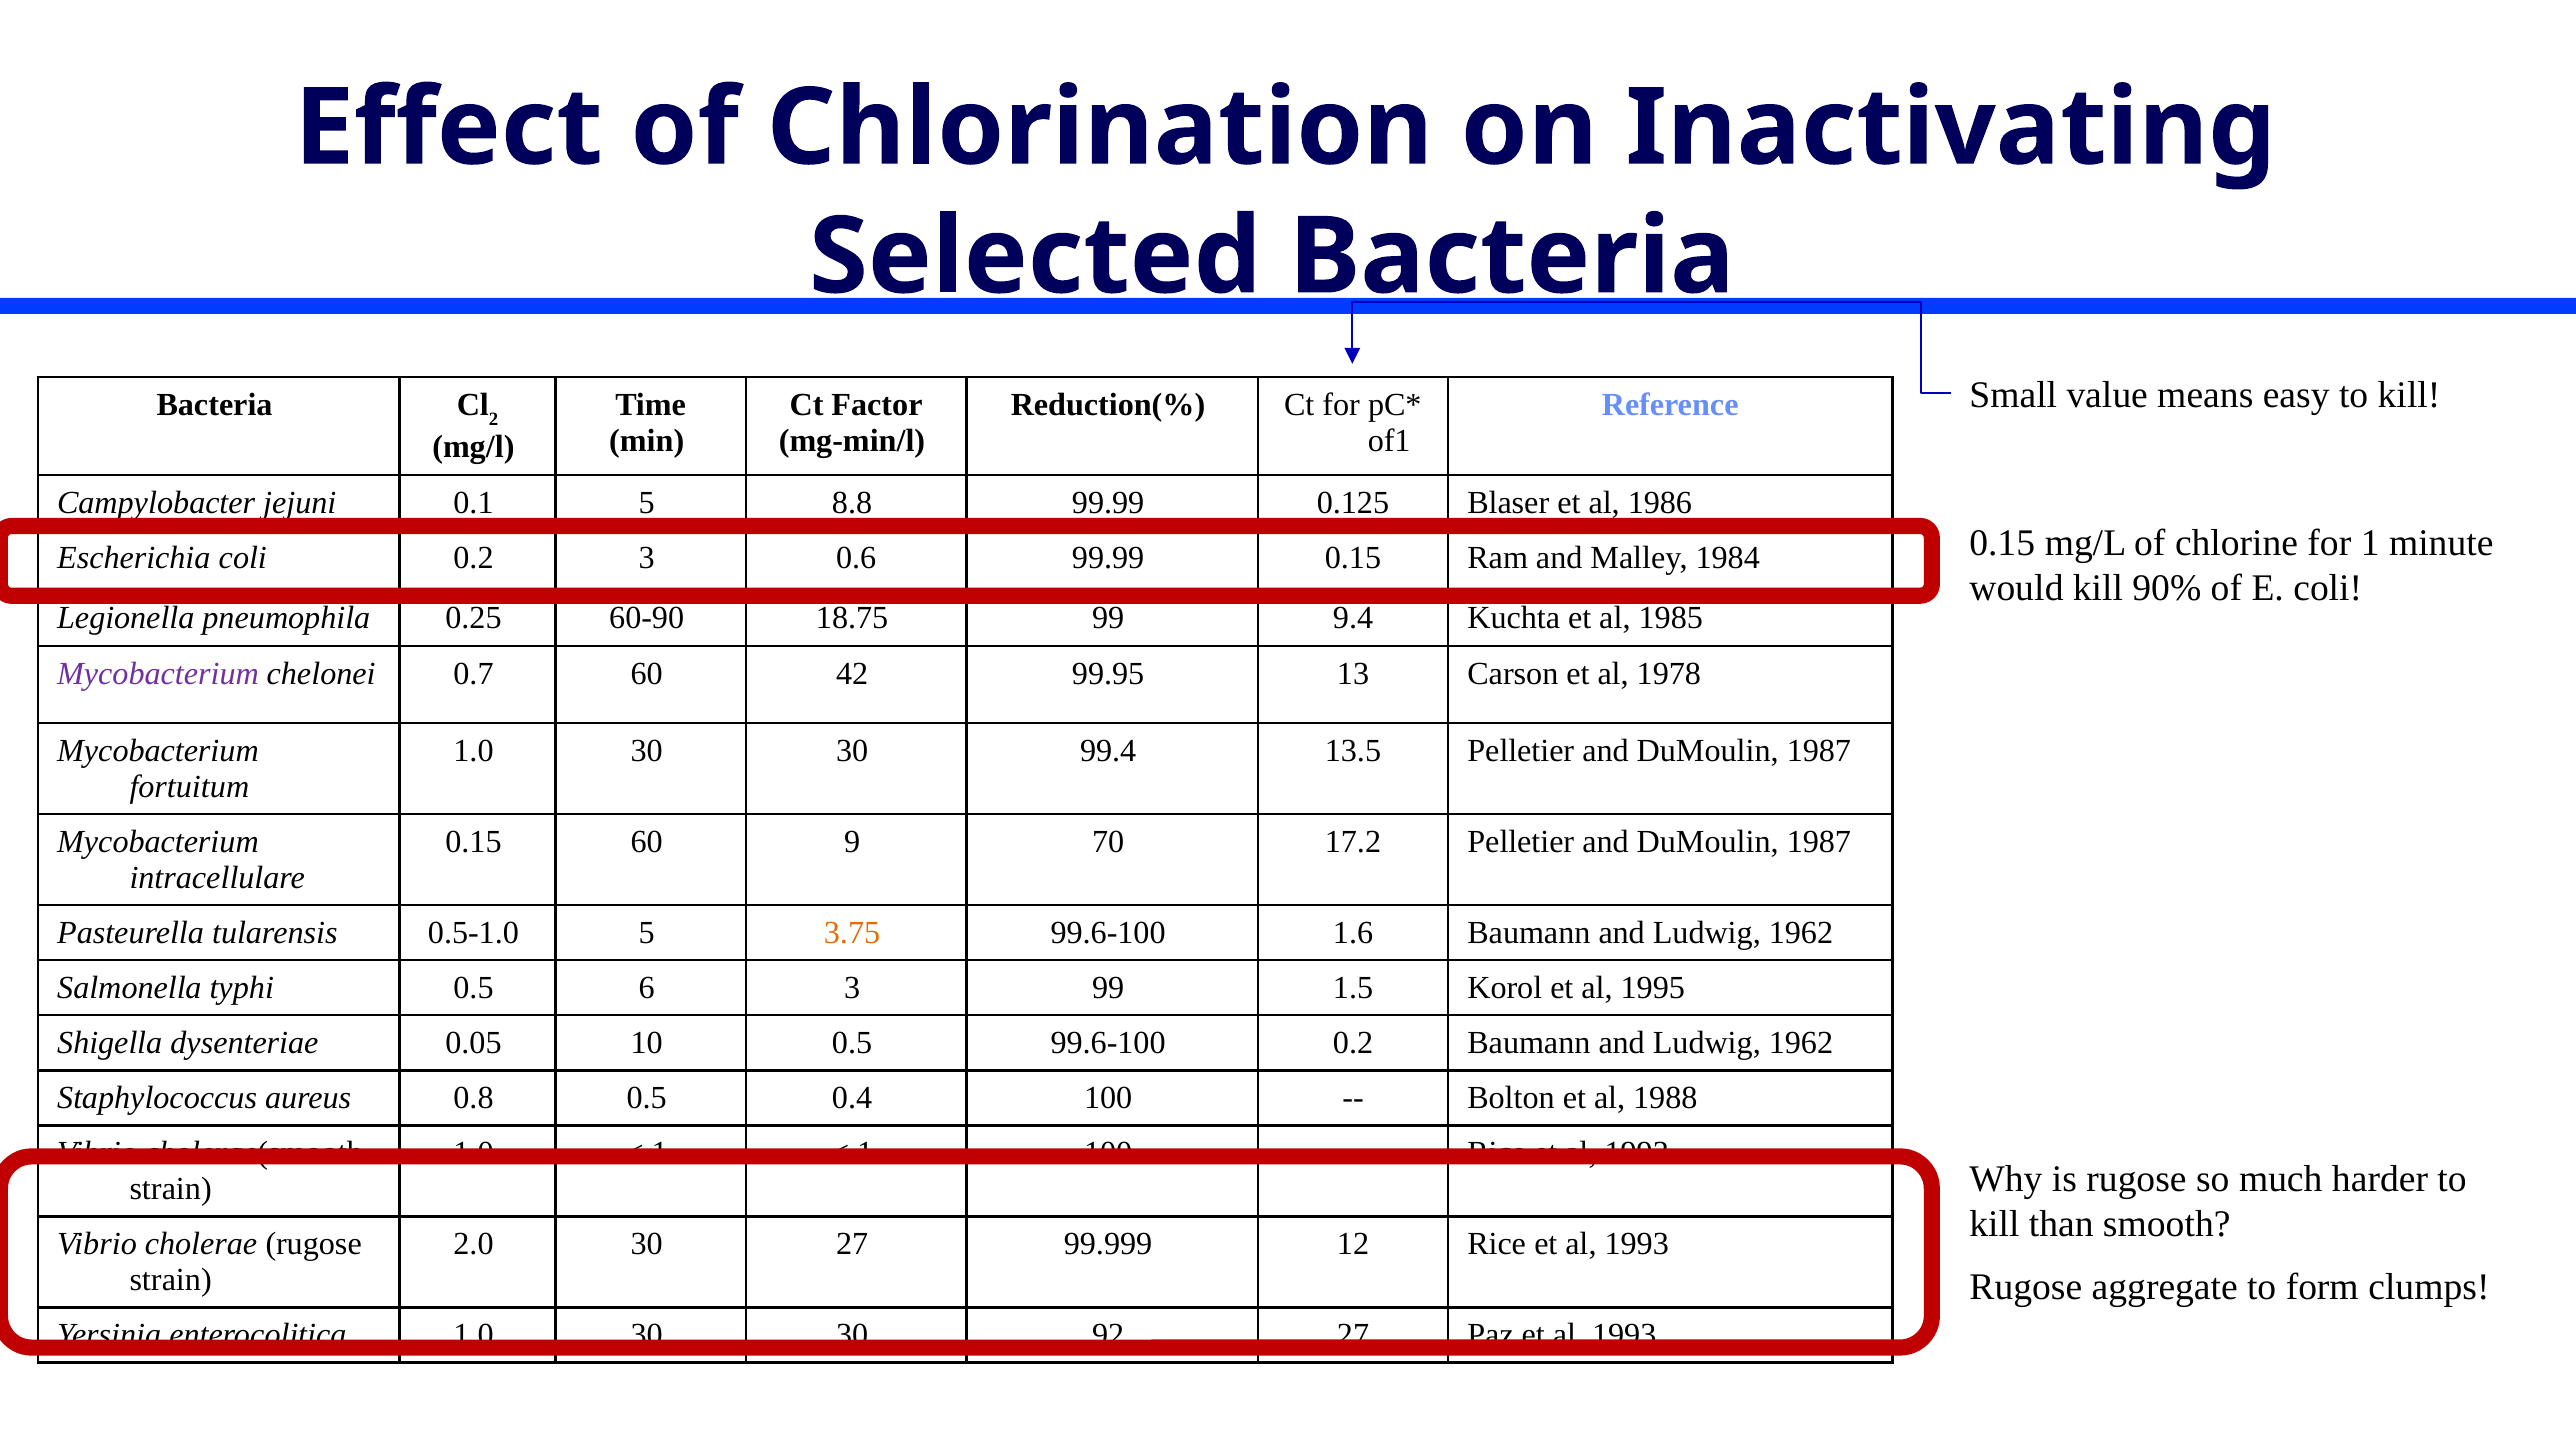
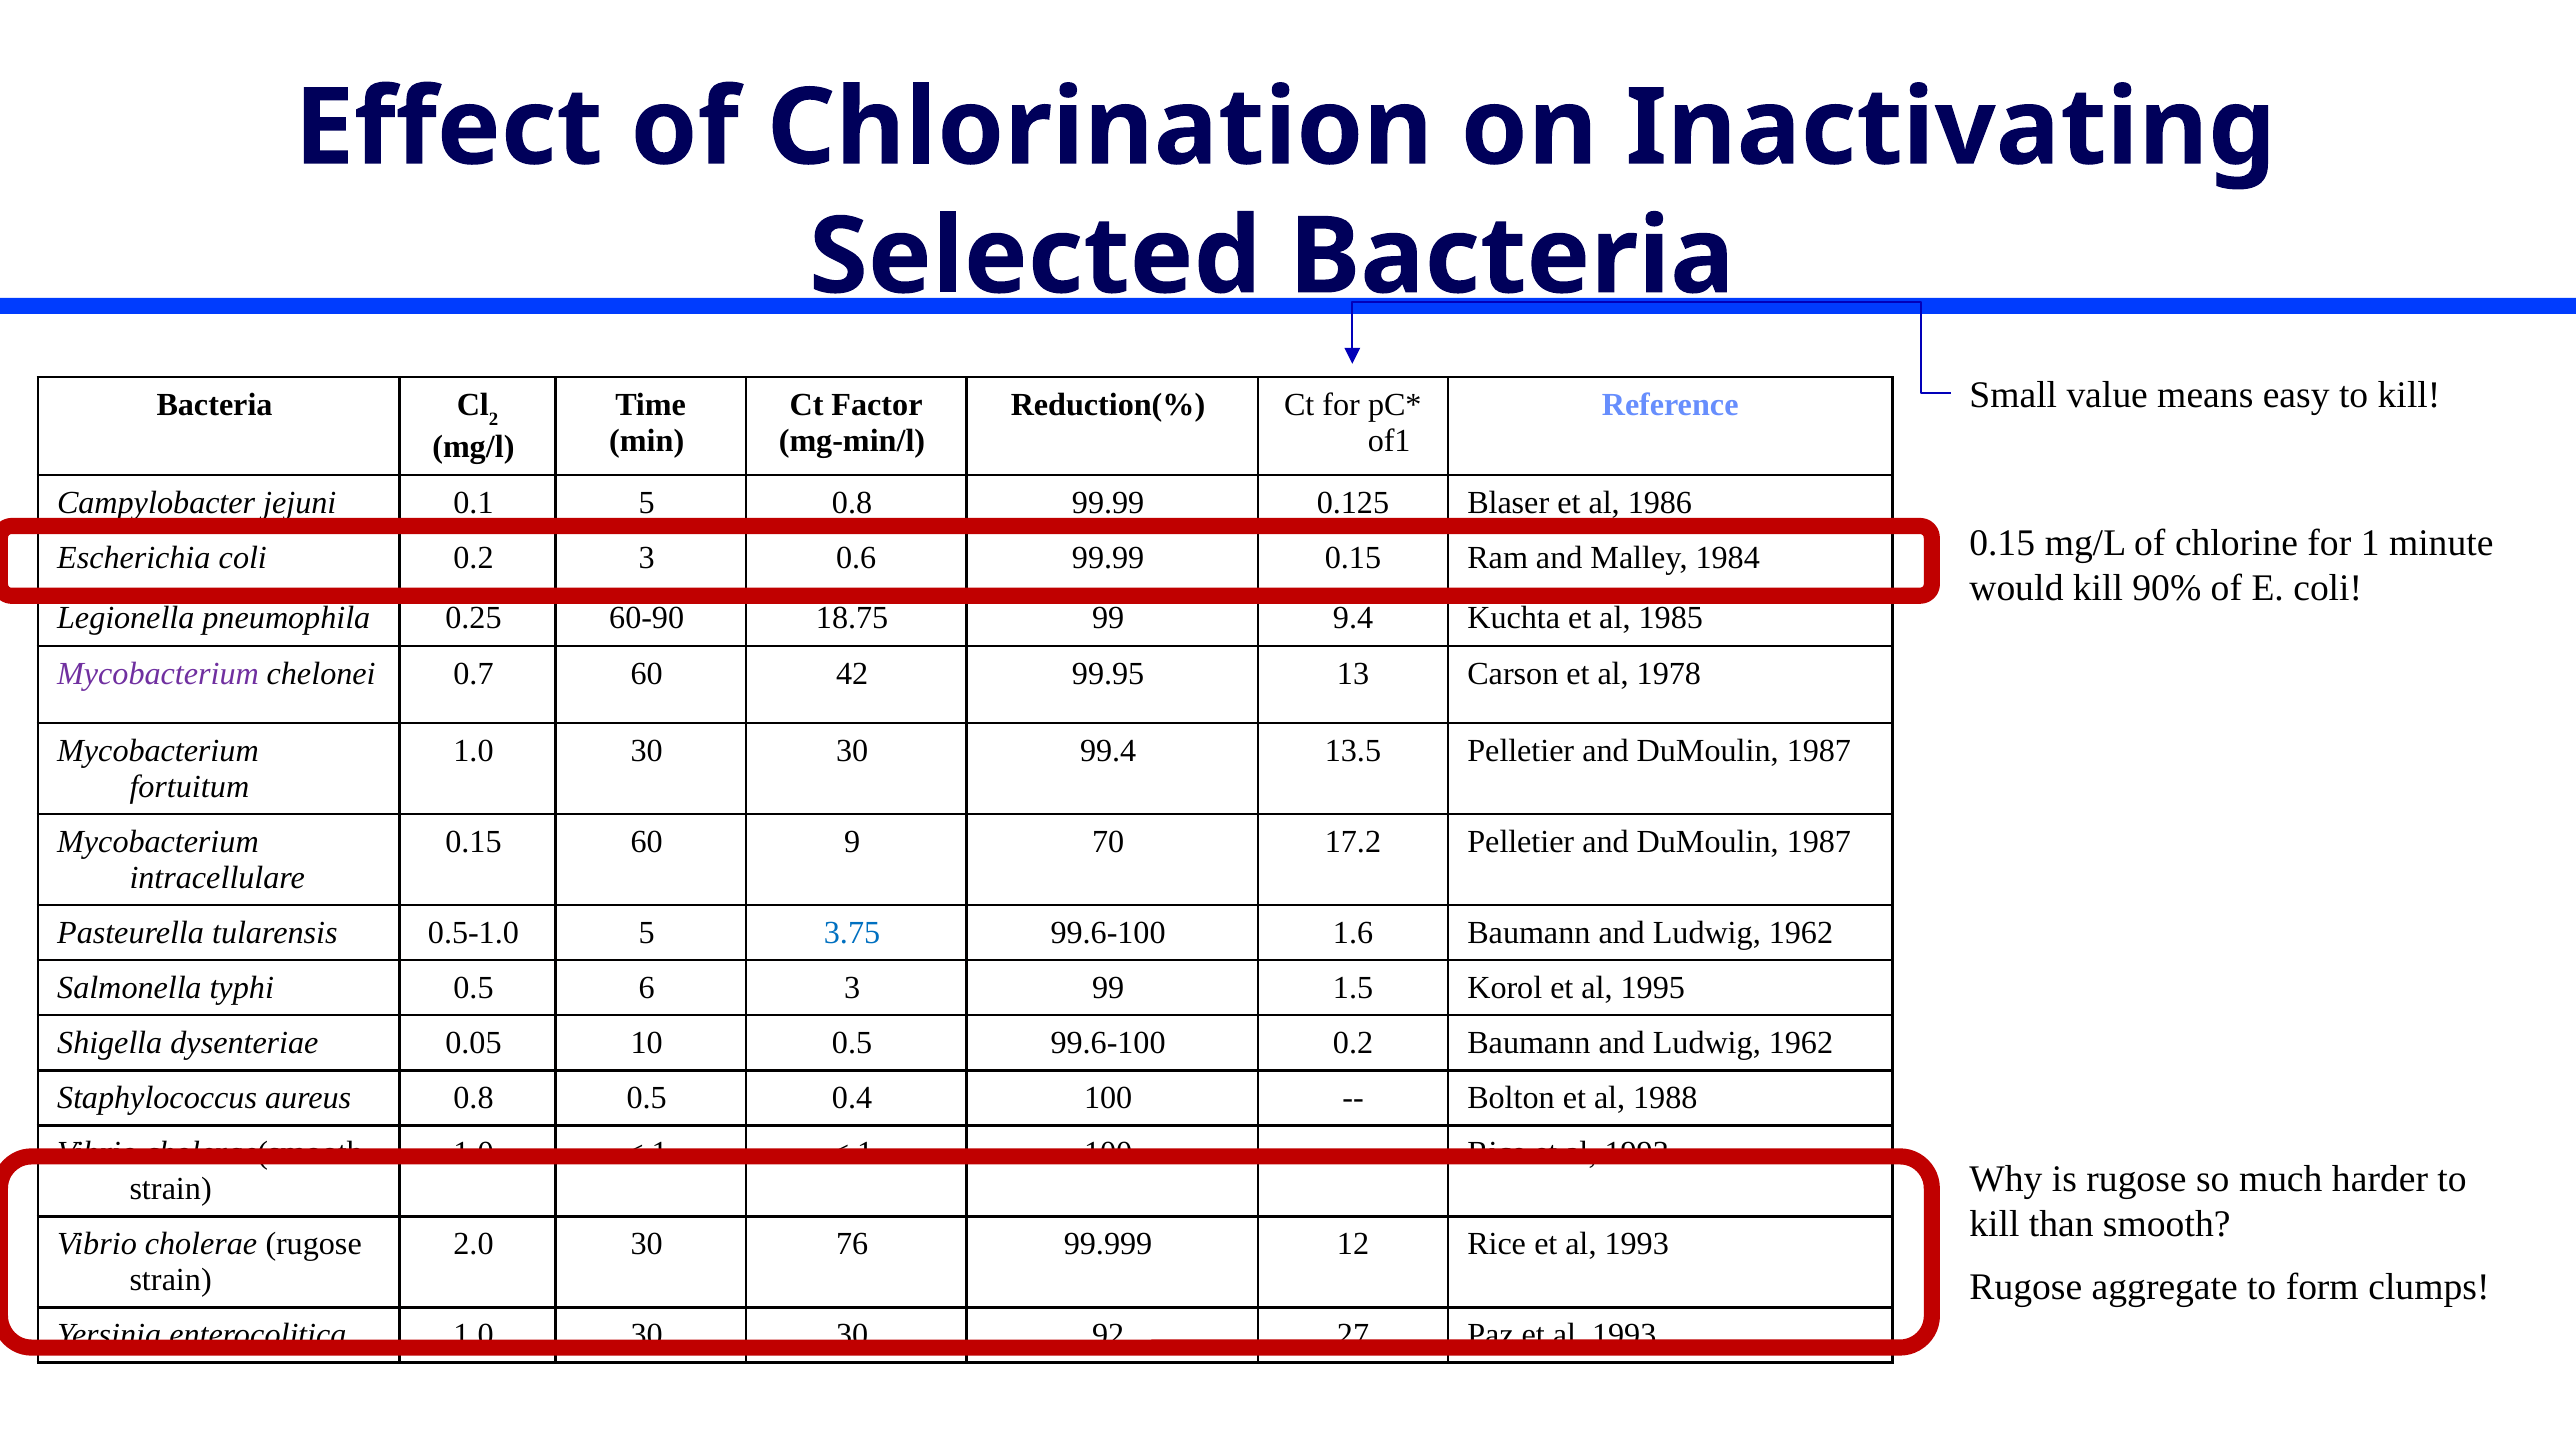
5 8.8: 8.8 -> 0.8 (852, 502)
3.75 colour: orange -> blue (852, 933)
30 27: 27 -> 76 (852, 1244)
